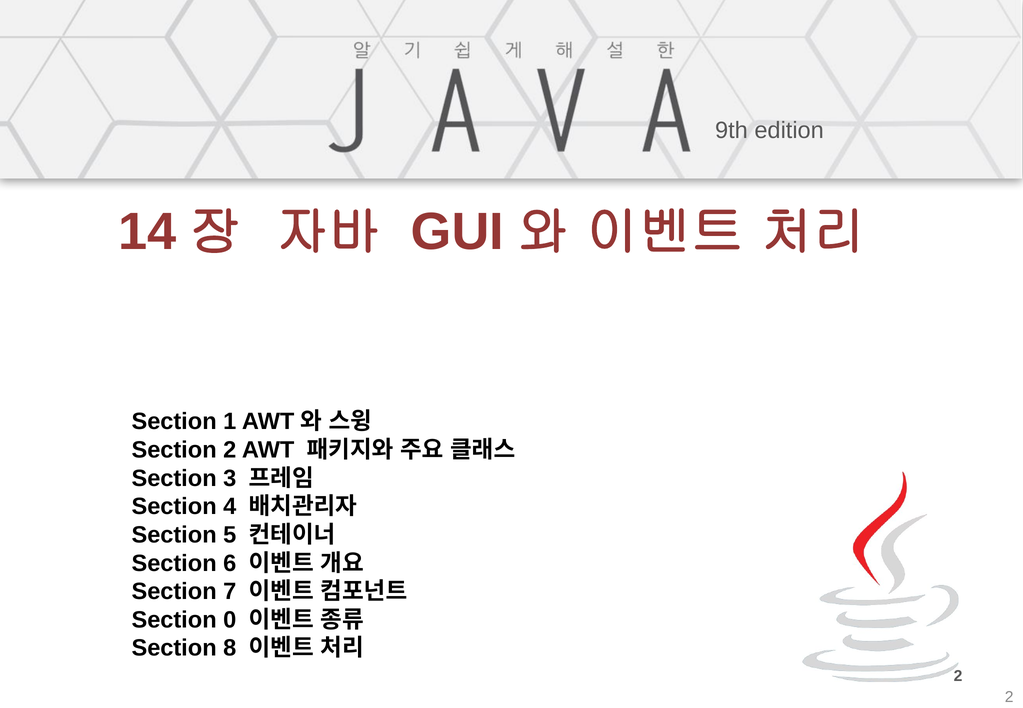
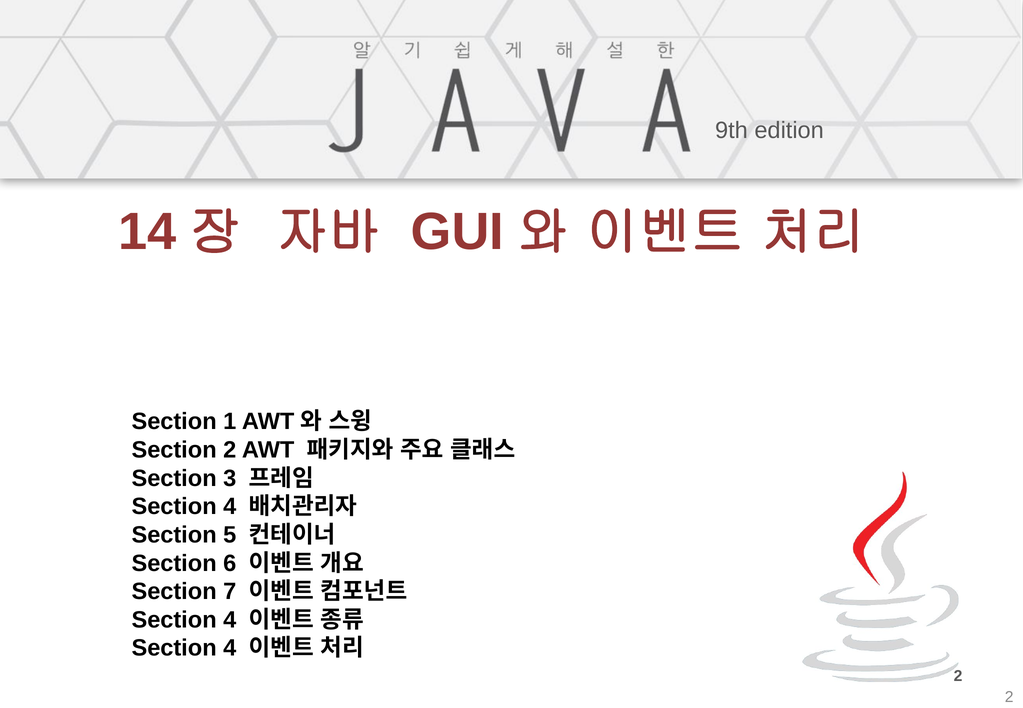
0: 0 -> 4 (230, 620)
8: 8 -> 4 (230, 648)
